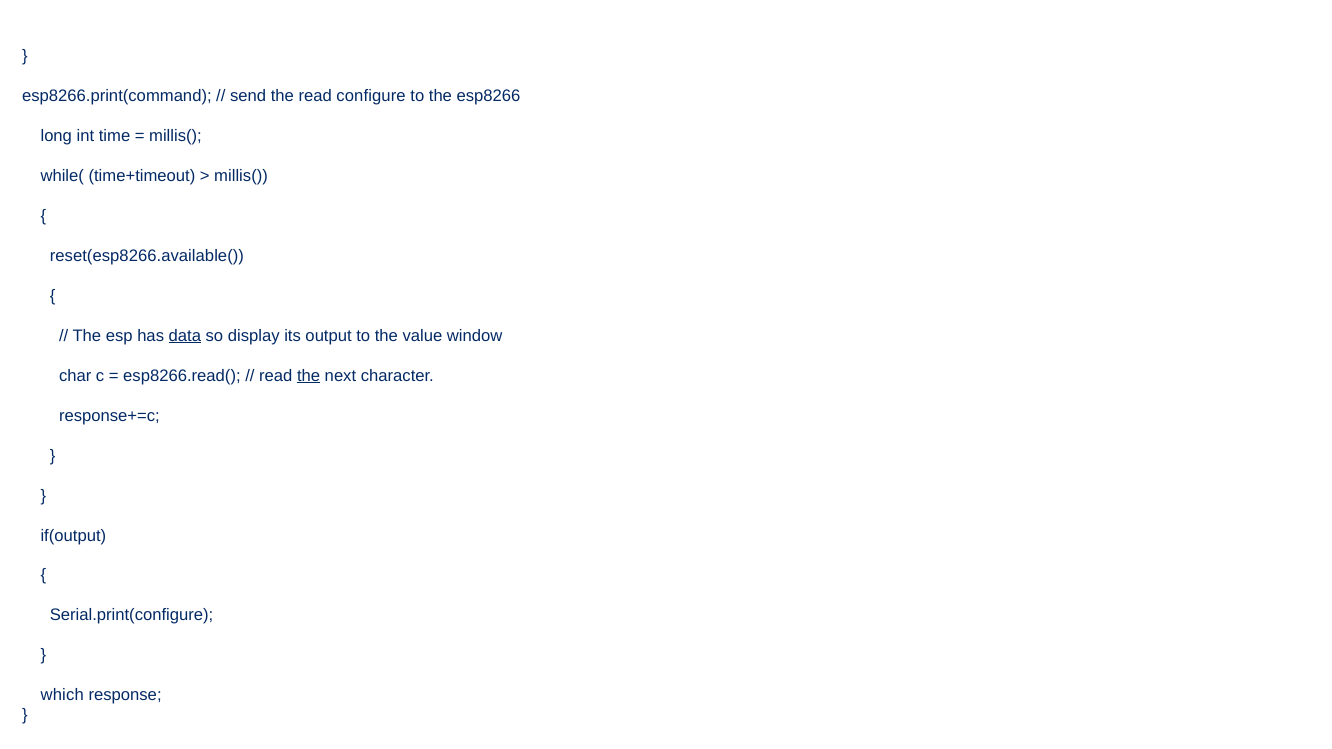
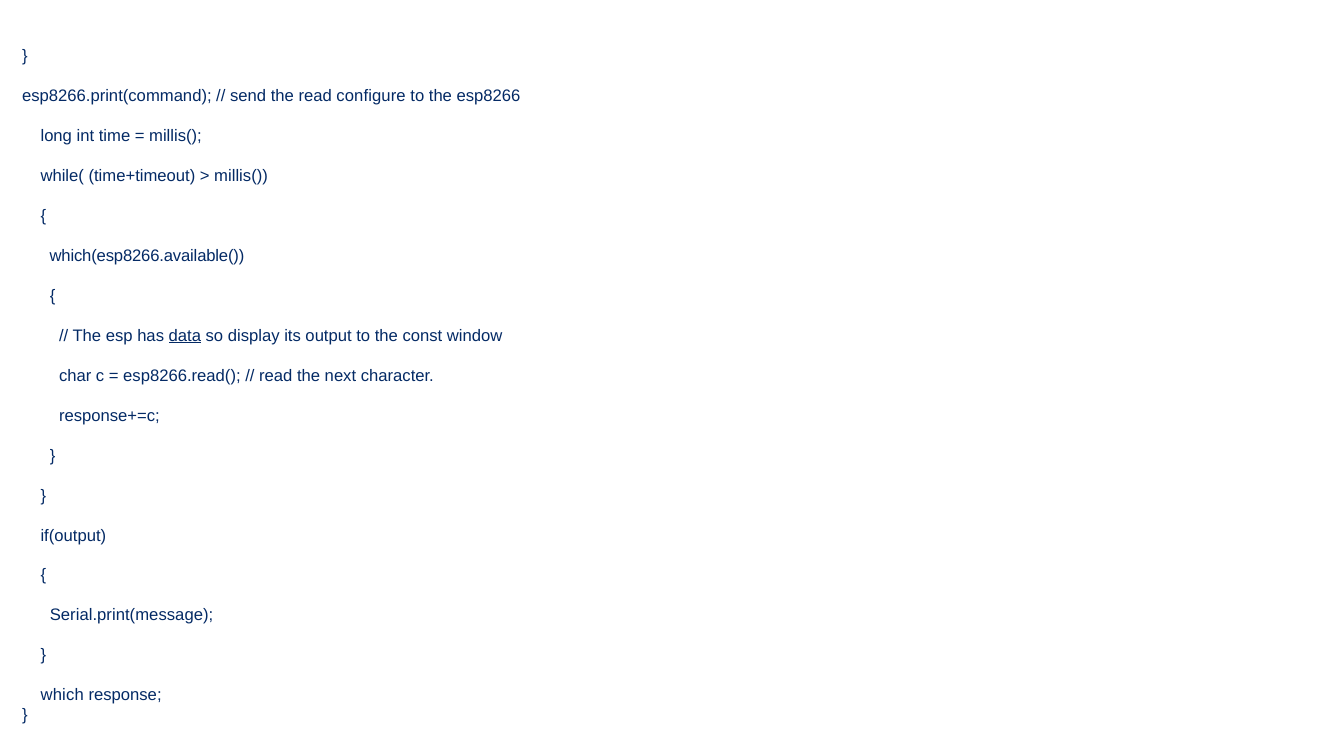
reset(esp8266.available(: reset(esp8266.available( -> which(esp8266.available( (147, 256)
value: value -> const (422, 336)
the underline: present -> none (309, 376)
Serial.print(configure: Serial.print(configure -> Serial.print(message (132, 616)
